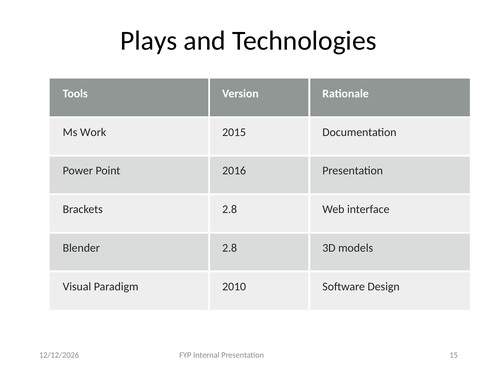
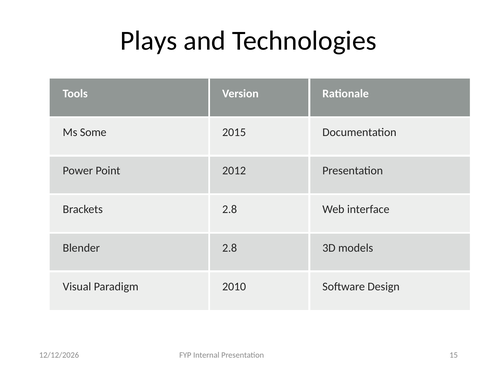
Work: Work -> Some (93, 132)
2016: 2016 -> 2012 (234, 171)
